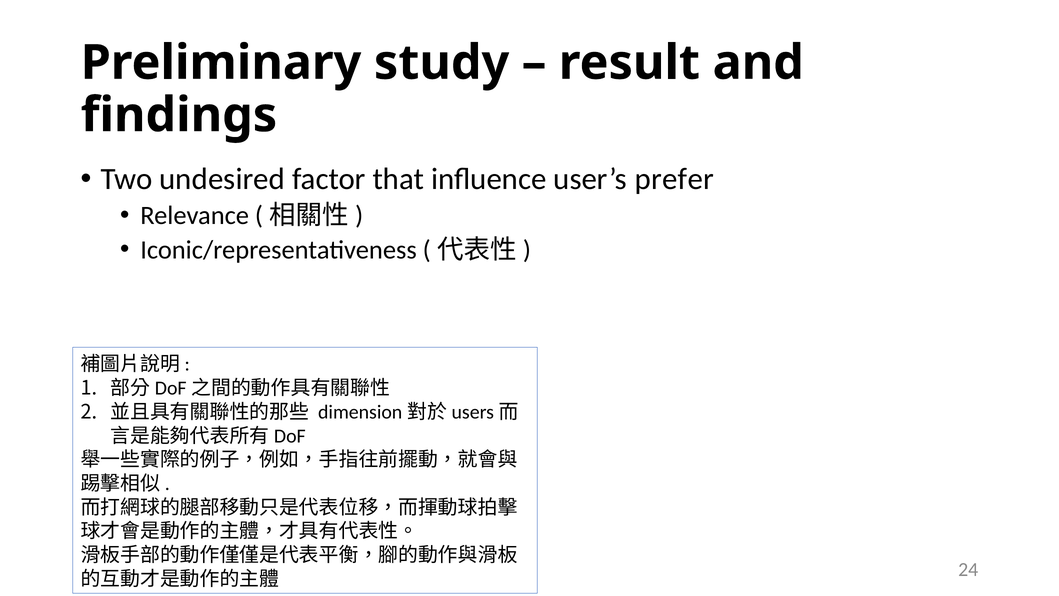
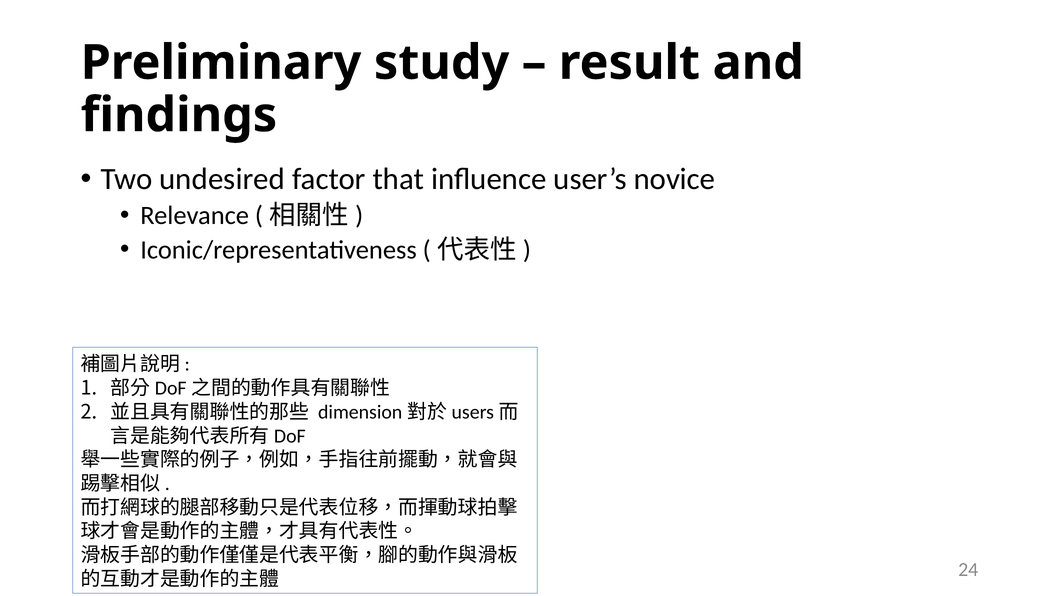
prefer: prefer -> novice (674, 179)
